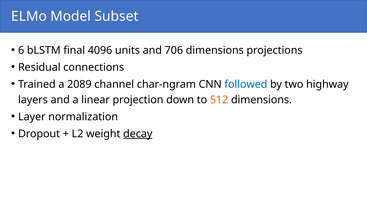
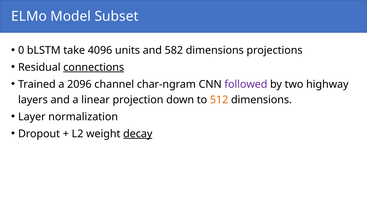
6: 6 -> 0 (21, 50)
final: final -> take (74, 50)
706: 706 -> 582 (174, 50)
connections underline: none -> present (94, 67)
2089: 2089 -> 2096 (79, 84)
followed colour: blue -> purple (246, 84)
